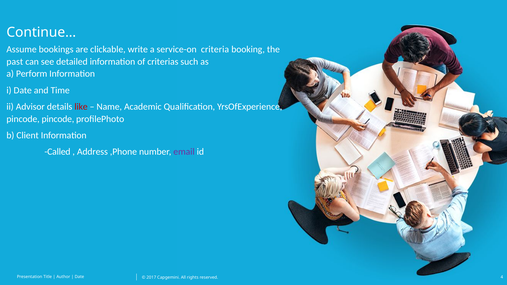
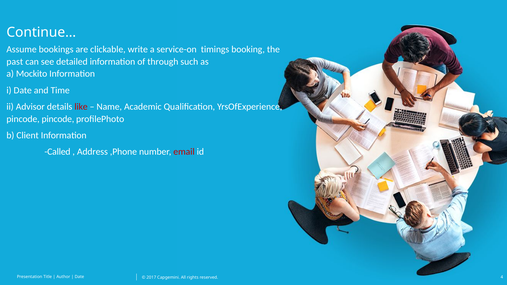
criteria: criteria -> timings (215, 49)
criterias: criterias -> through (163, 62)
Perform: Perform -> Mockito (32, 74)
email colour: purple -> red (184, 152)
